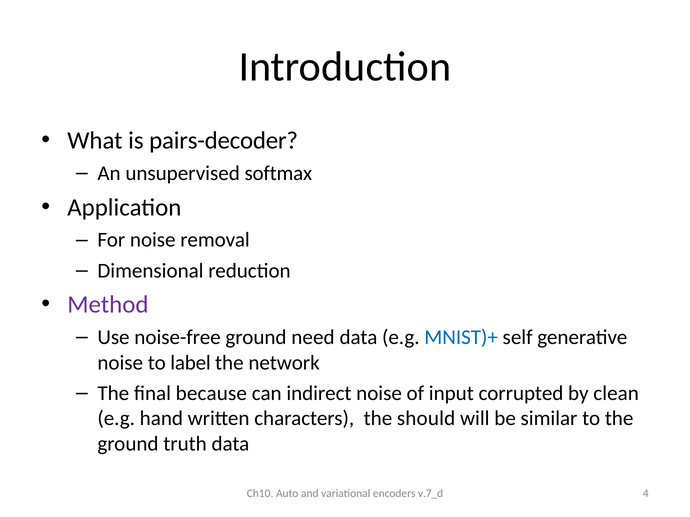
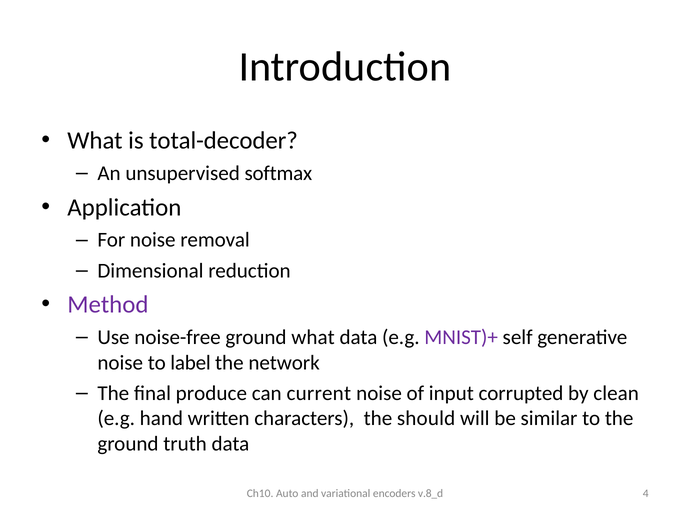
pairs-decoder: pairs-decoder -> total-decoder (224, 141)
ground need: need -> what (313, 338)
MNIST)+ colour: blue -> purple (461, 338)
because: because -> produce (211, 394)
indirect: indirect -> current (319, 394)
v.7_d: v.7_d -> v.8_d (431, 494)
